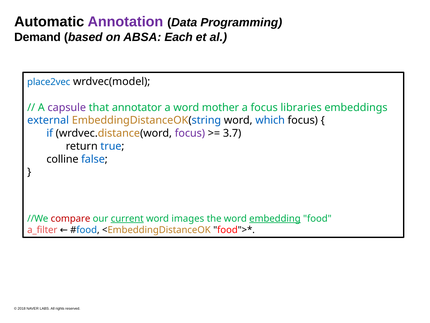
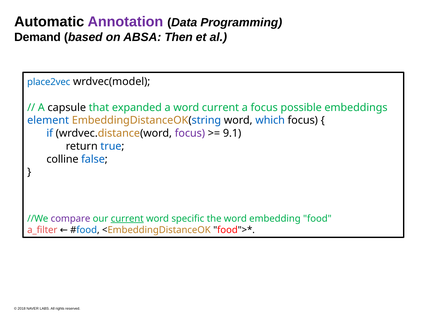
Each: Each -> Then (179, 37)
capsule colour: purple -> black (67, 107)
annotator: annotator -> expanded (137, 107)
word mother: mother -> current (220, 107)
libraries: libraries -> possible (301, 107)
external: external -> element (48, 120)
3.7: 3.7 -> 9.1 (232, 133)
compare colour: red -> purple (71, 218)
images: images -> specific (188, 218)
embedding underline: present -> none (275, 218)
